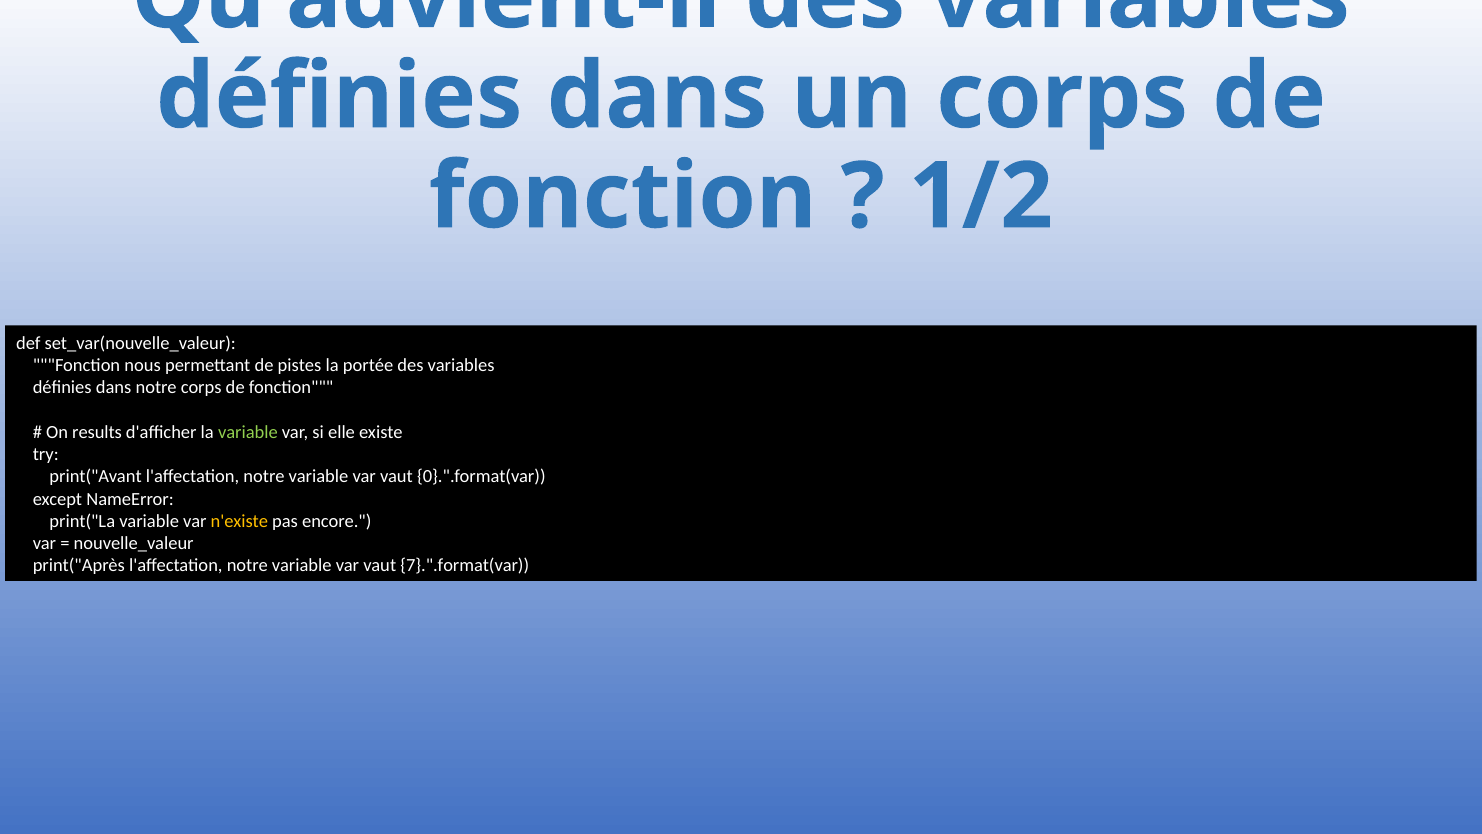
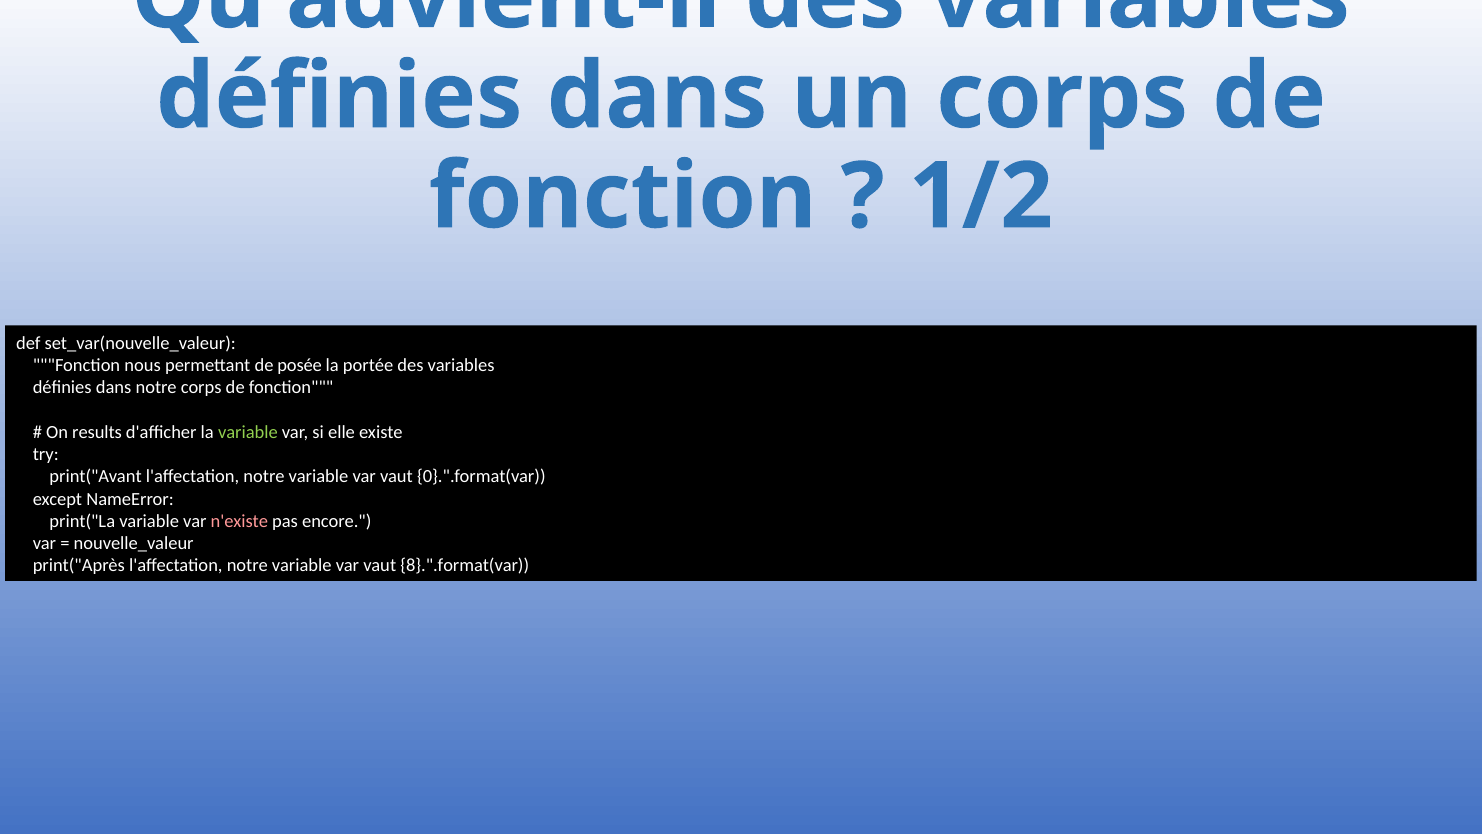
pistes: pistes -> posée (300, 365)
n'existe colour: yellow -> pink (239, 521)
7}.".format(var: 7}.".format(var -> 8}.".format(var (465, 565)
